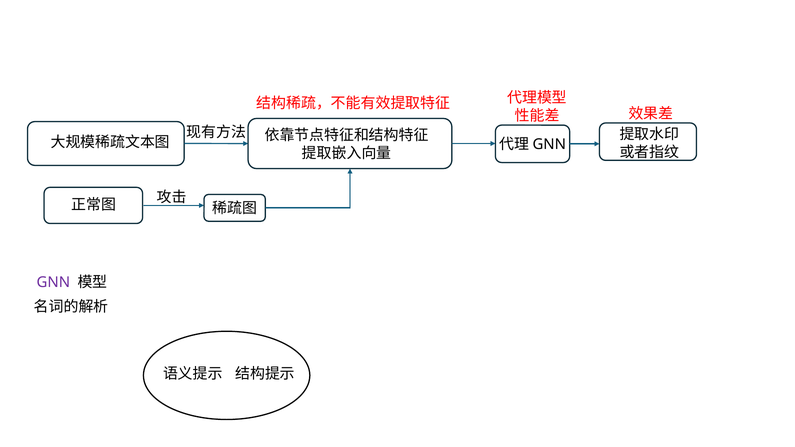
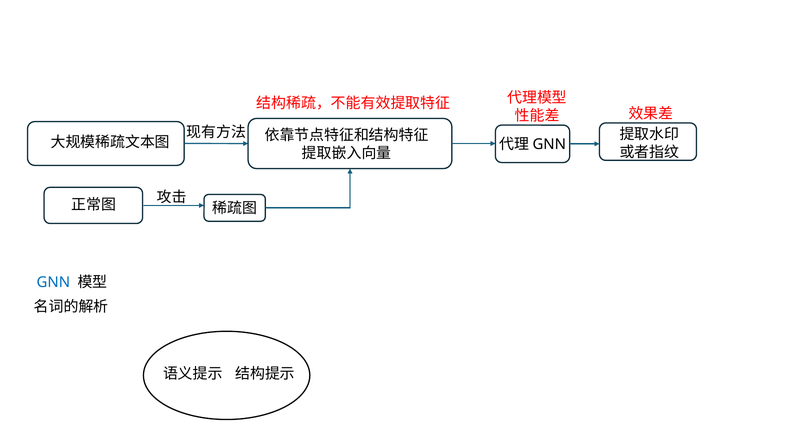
GNN colour: purple -> blue (53, 283)
